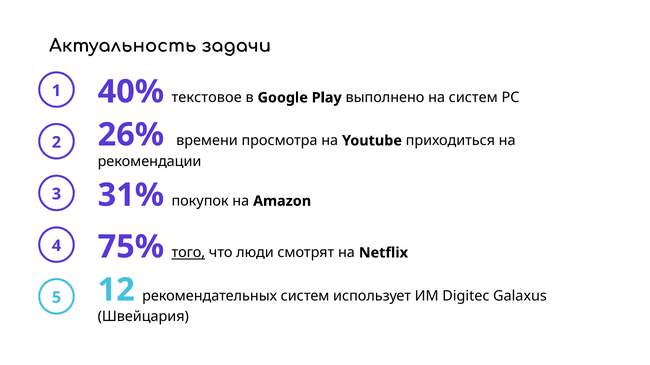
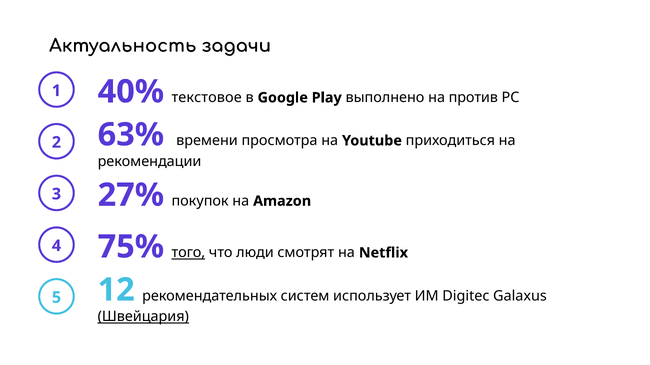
на систем: систем -> против (473, 98)
26%: 26% -> 63% (131, 135)
31%: 31% -> 27% (131, 195)
Швейцария underline: none -> present (143, 317)
